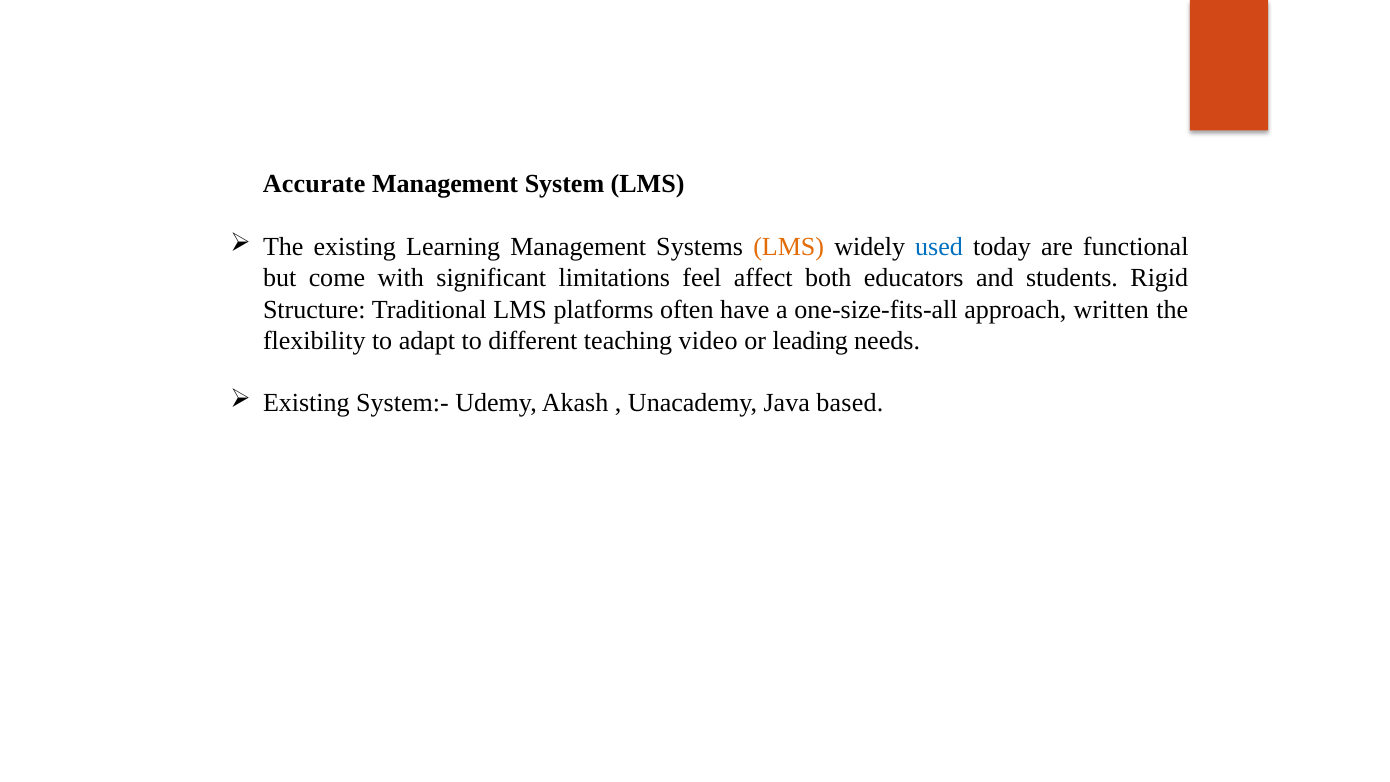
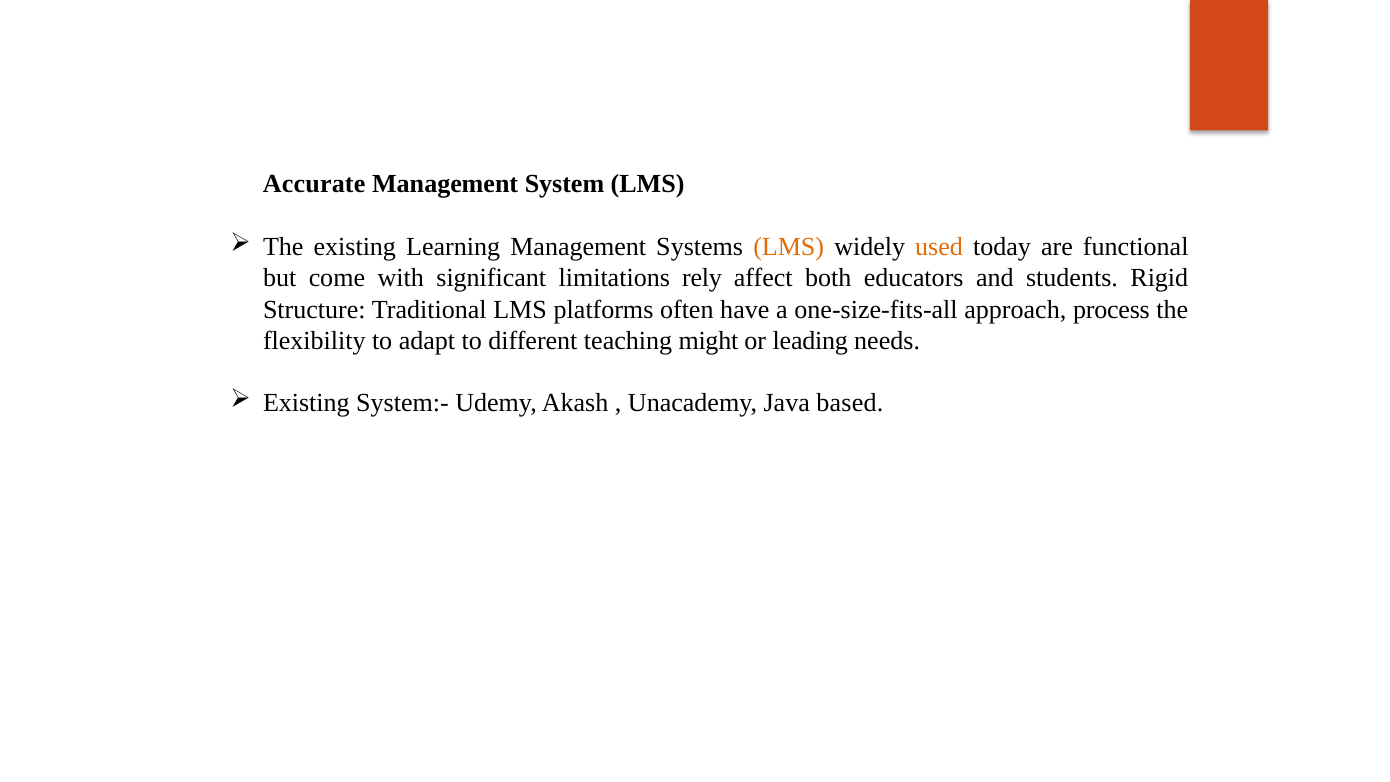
used colour: blue -> orange (939, 247)
feel: feel -> rely (702, 278)
written: written -> process (1111, 309)
video: video -> might (708, 341)
